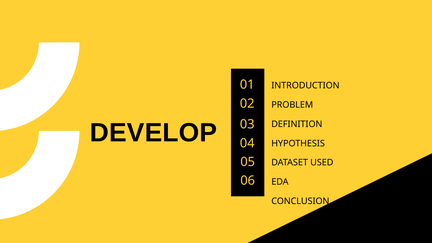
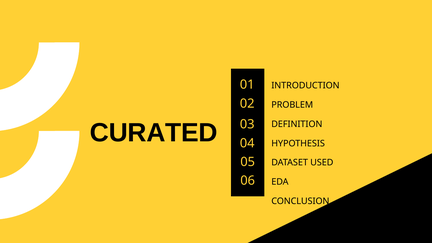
DEVELOP: DEVELOP -> CURATED (154, 133)
